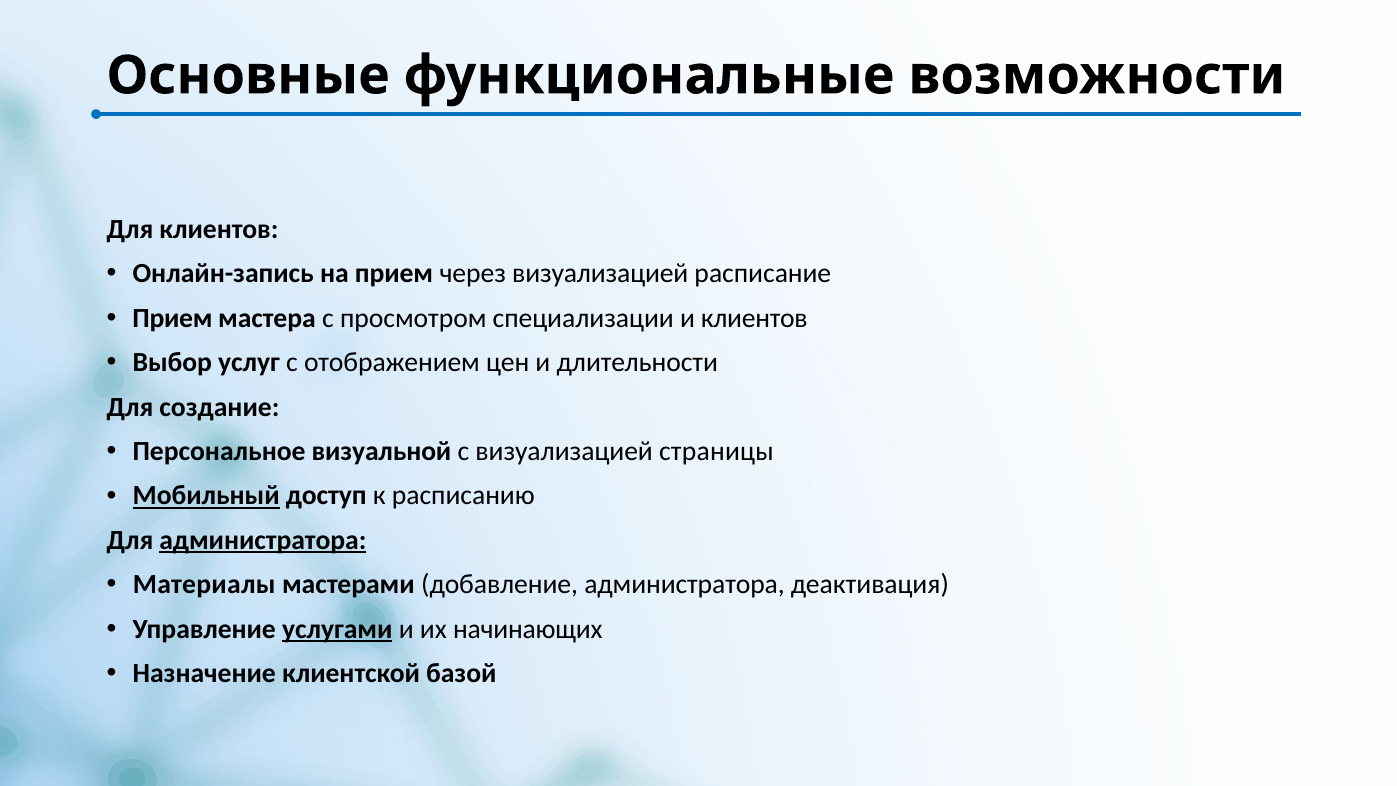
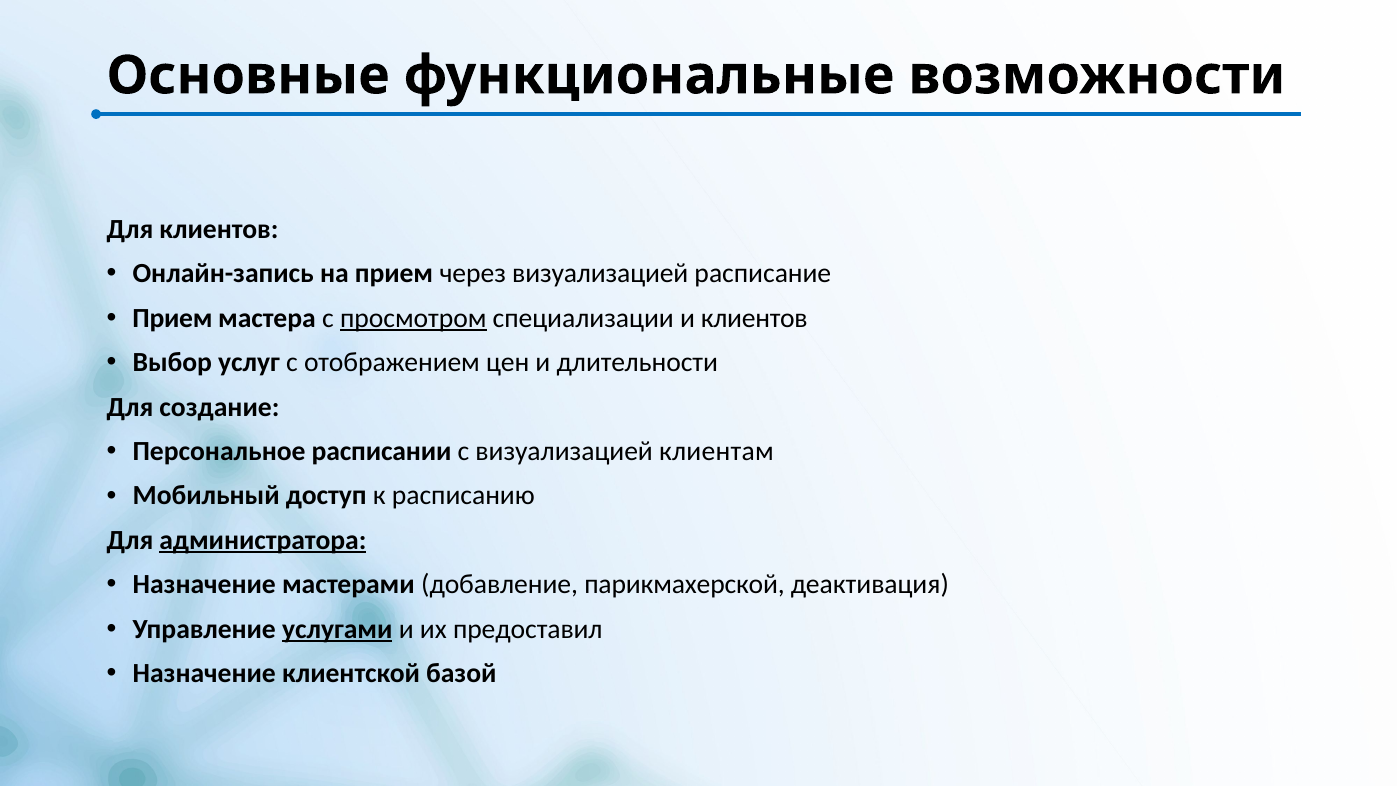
просмотром underline: none -> present (413, 318)
визуальной: визуальной -> расписании (382, 451)
страницы: страницы -> клиентам (716, 451)
Мобильный underline: present -> none (206, 496)
Материалы: Материалы -> Назначение (204, 585)
добавление администратора: администратора -> парикмахерской (685, 585)
начинающих: начинающих -> предоставил (528, 629)
